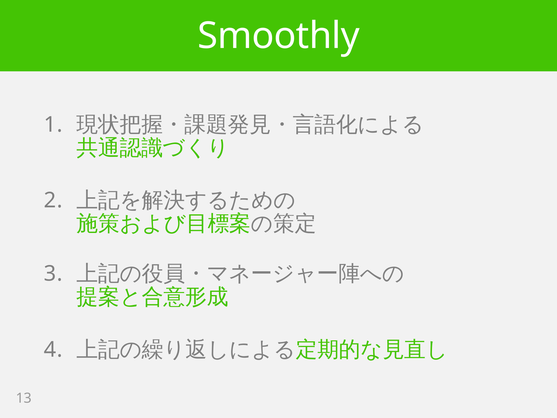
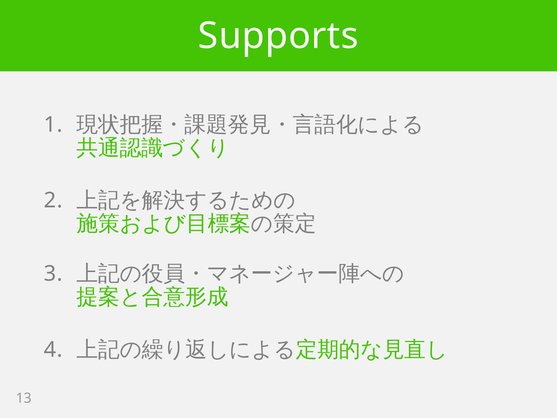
Smoothly: Smoothly -> Supports (278, 36)
